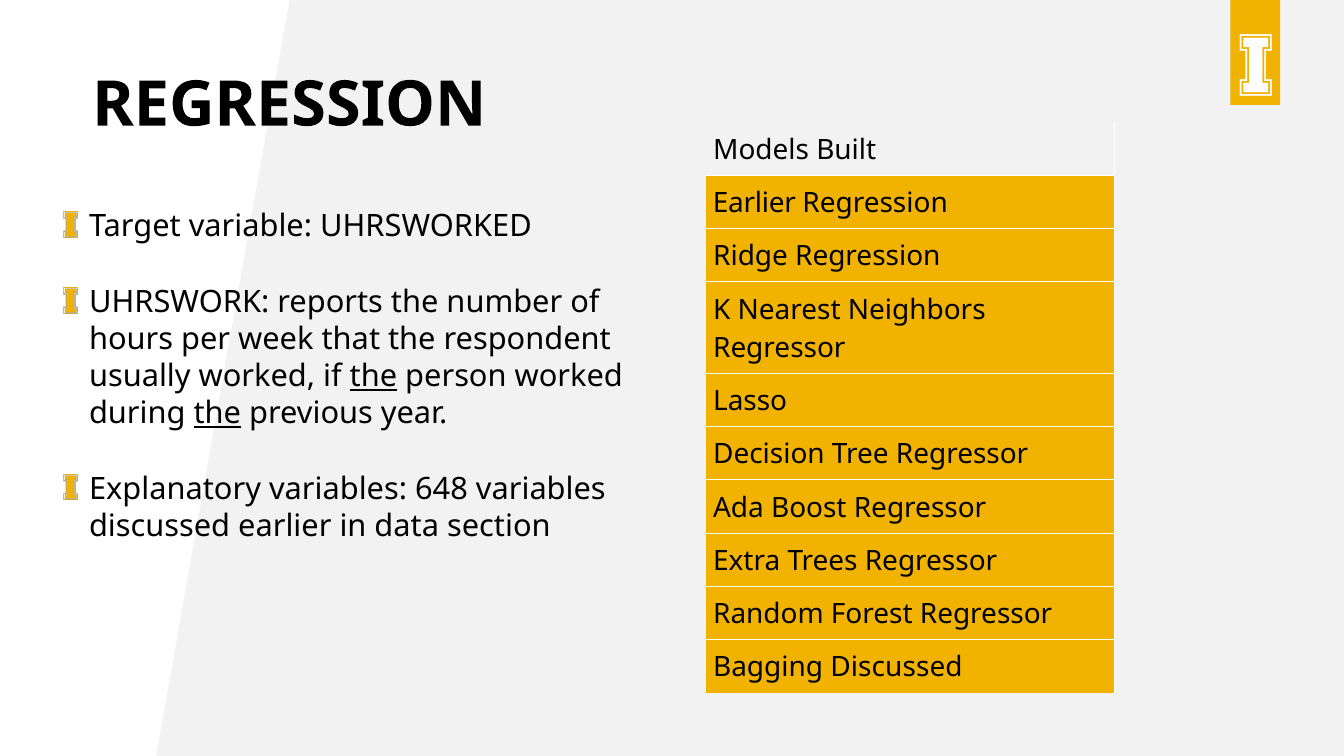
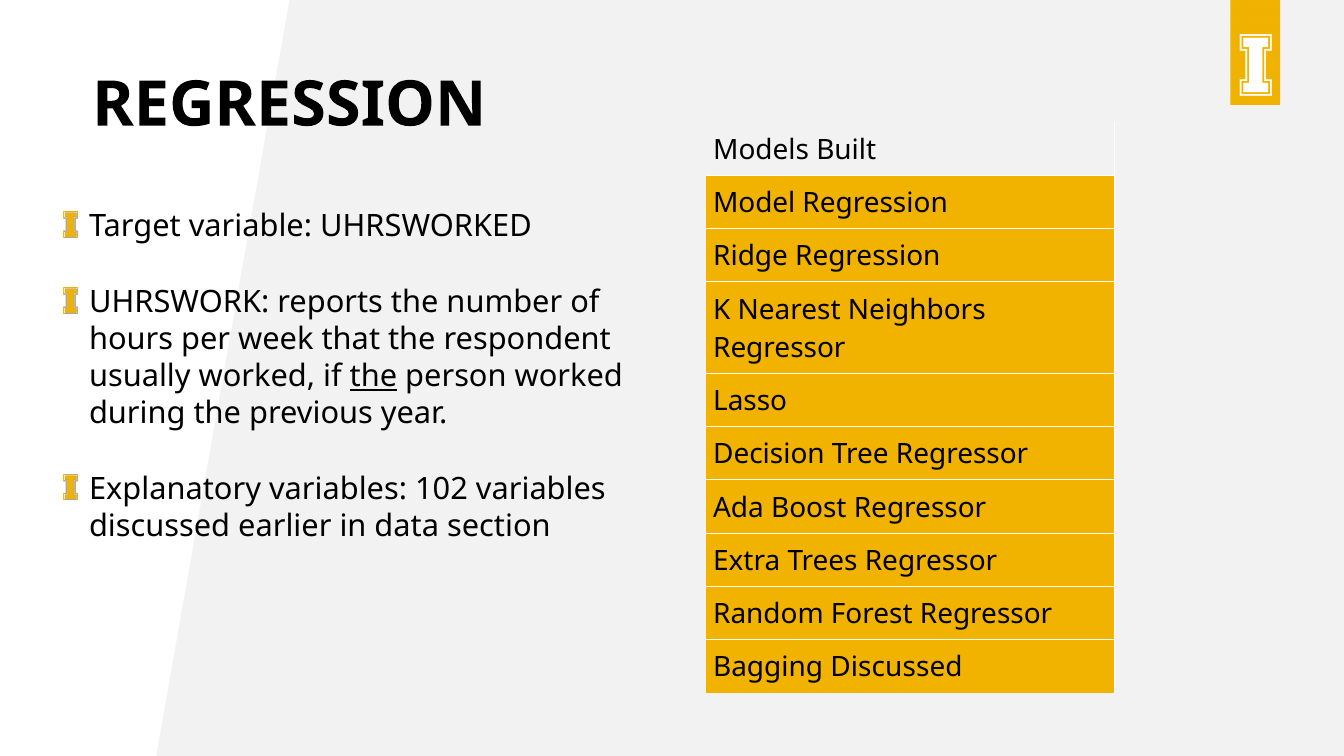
Earlier: Earlier -> Model (754, 203)
the underline: present -> none (217, 414)
648: 648 -> 102 (442, 489)
